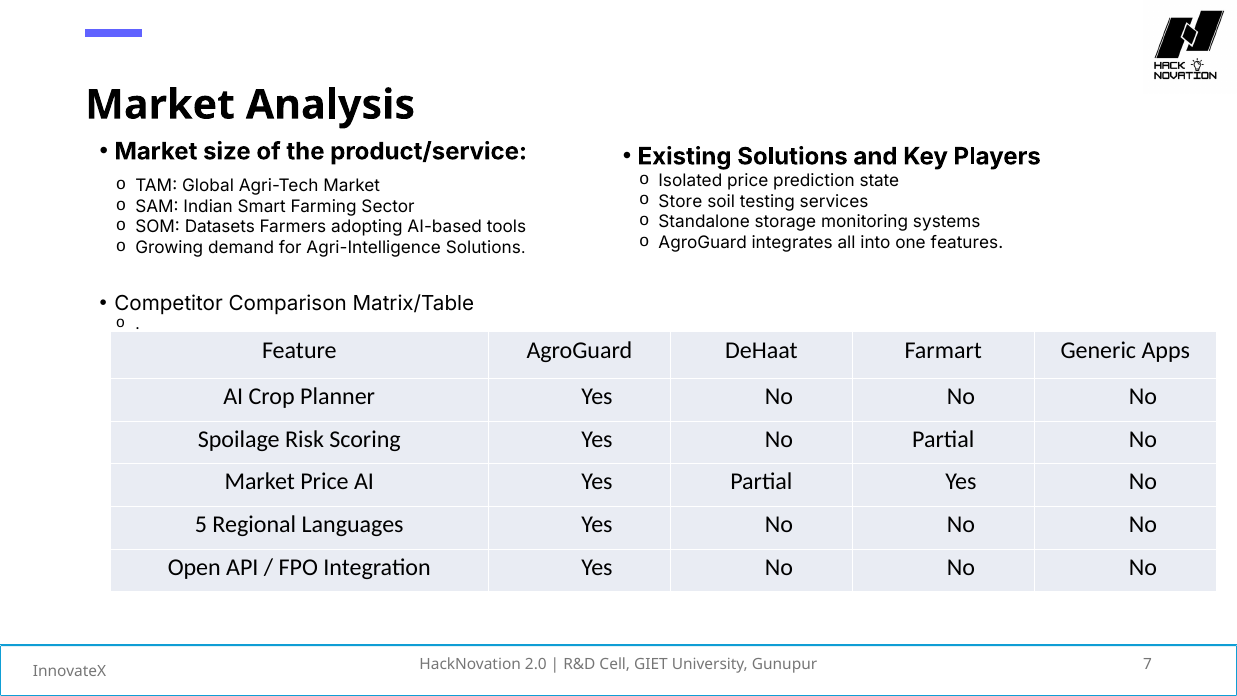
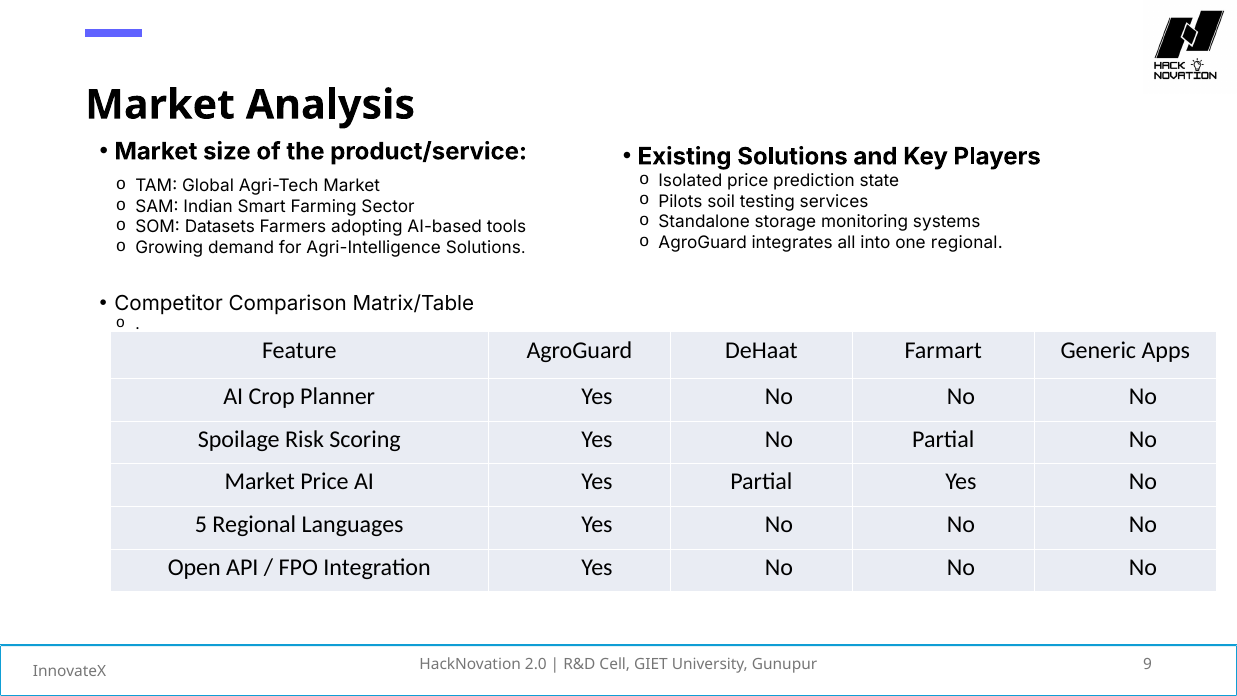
Store: Store -> Pilots (680, 201)
one features: features -> regional (967, 243)
7: 7 -> 9 (1148, 665)
